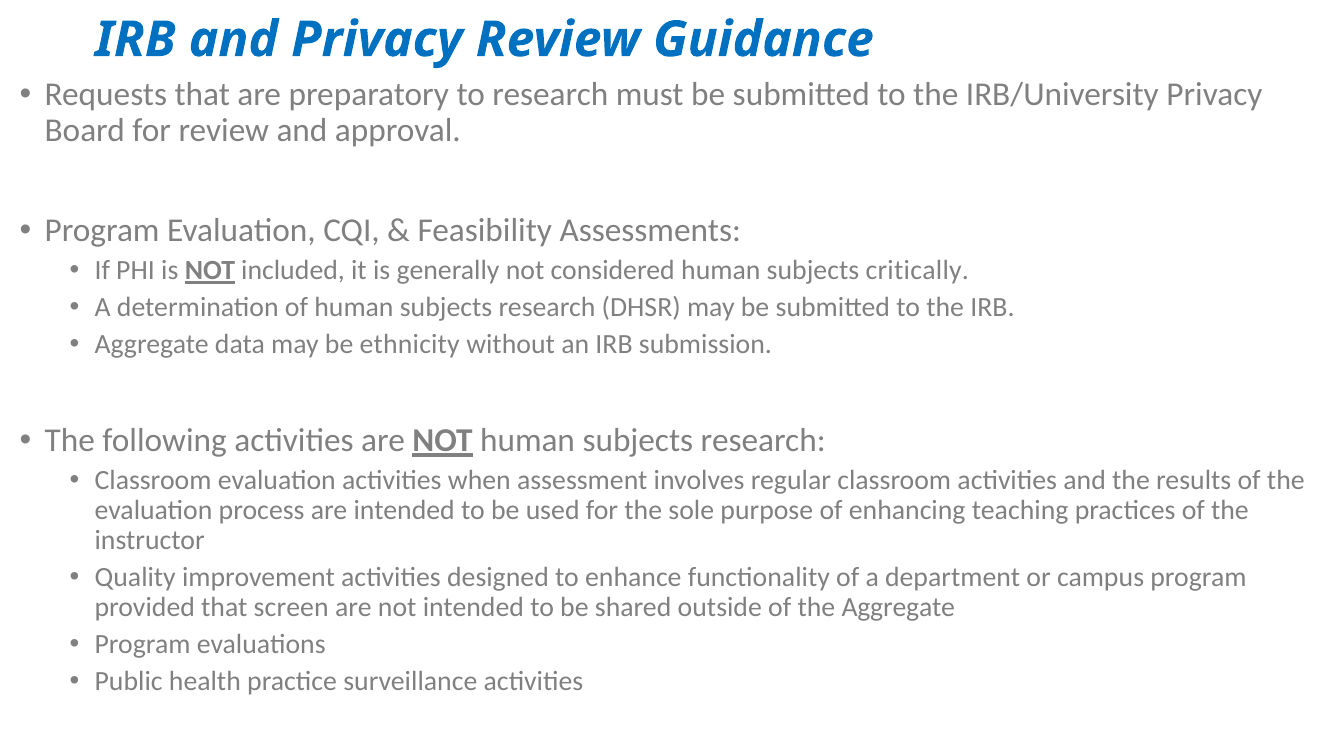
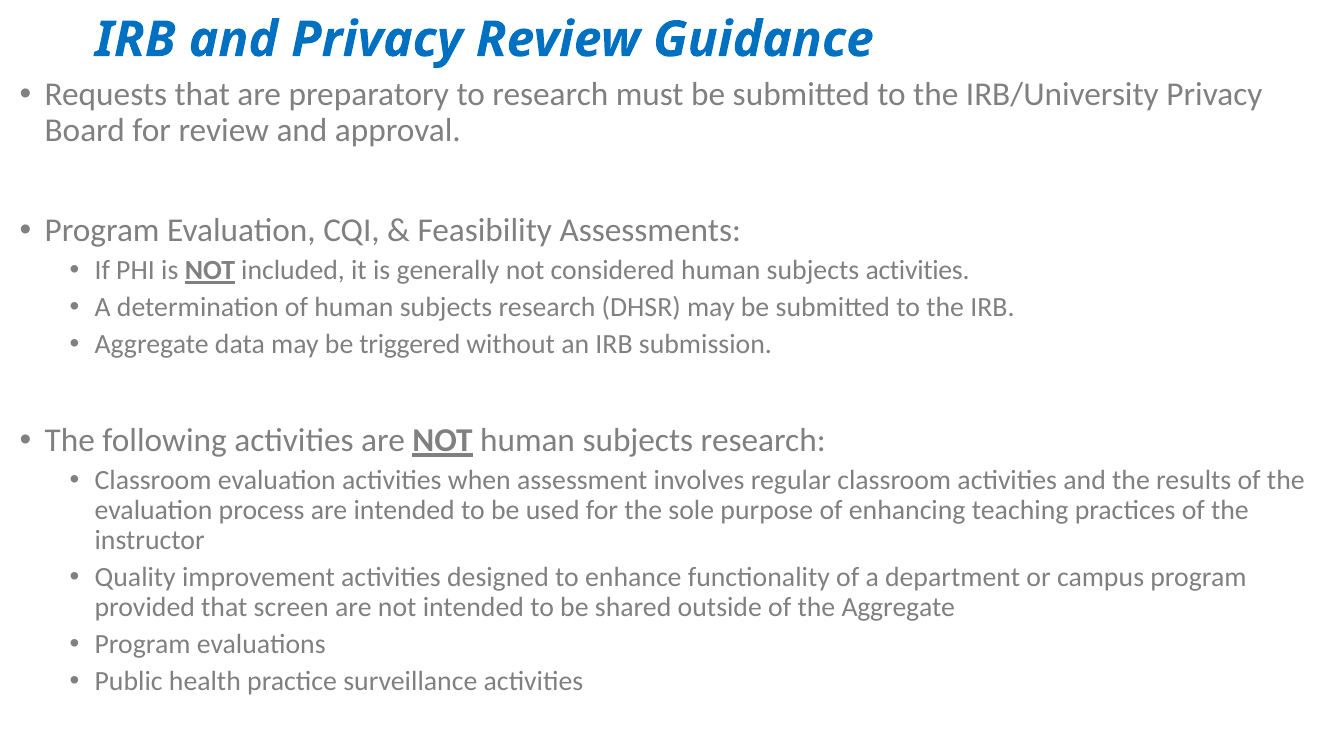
subjects critically: critically -> activities (918, 270)
ethnicity: ethnicity -> triggered (410, 344)
